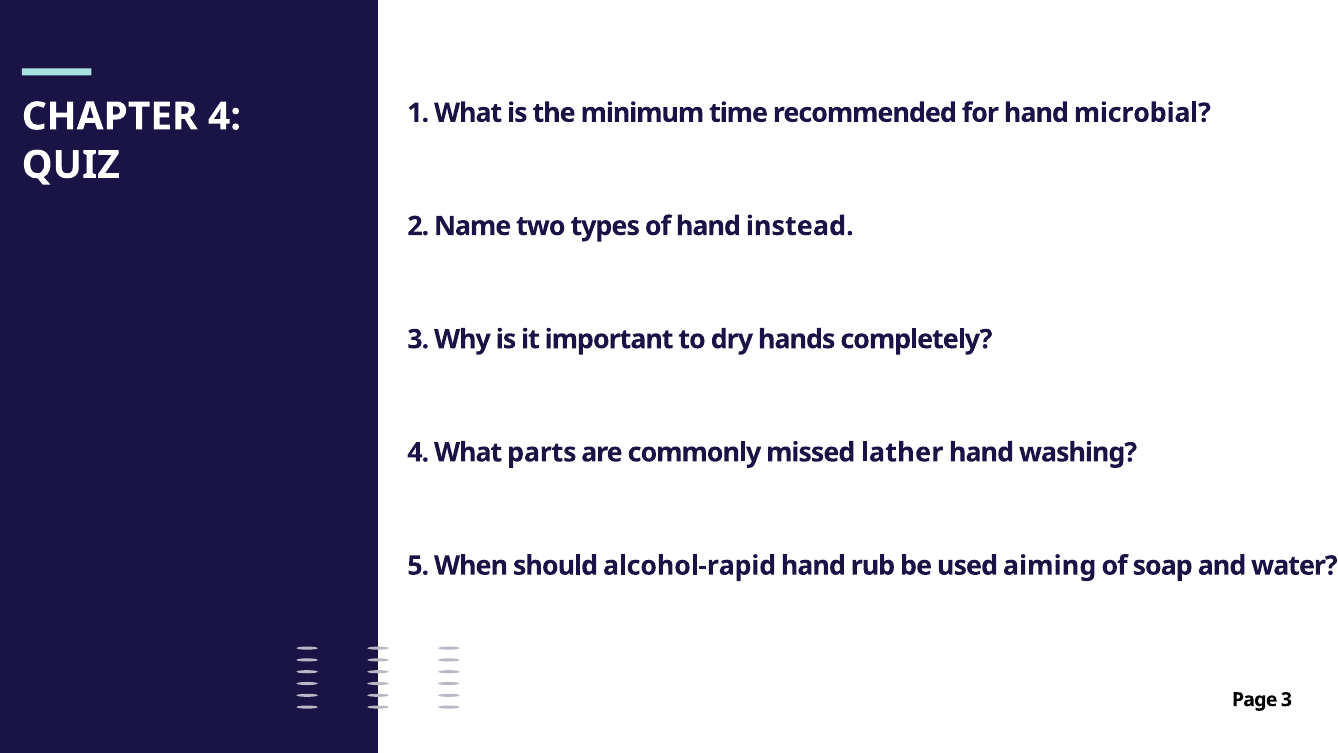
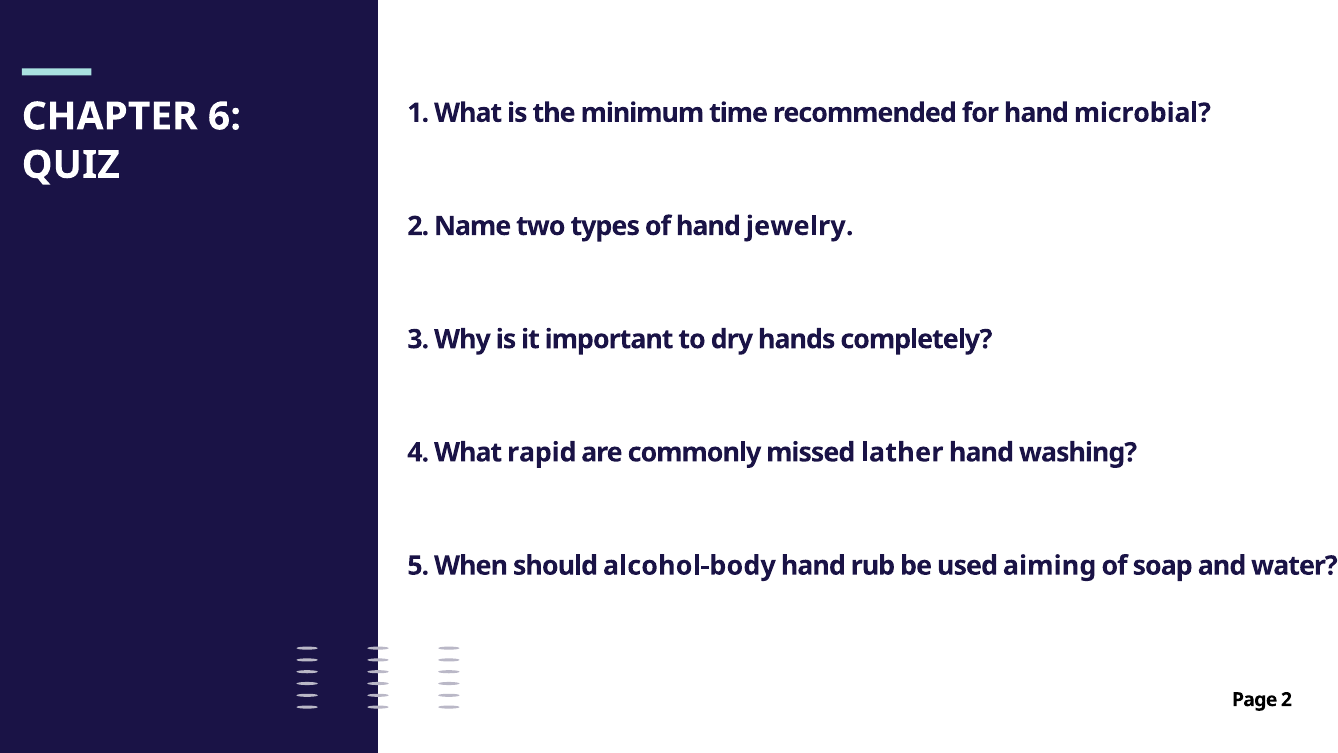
CHAPTER 4: 4 -> 6 (225, 117)
instead: instead -> jewelry (800, 226)
parts: parts -> rapid (542, 452)
alcohol-rapid: alcohol-rapid -> alcohol-body (689, 566)
Page 3: 3 -> 2 (1286, 699)
